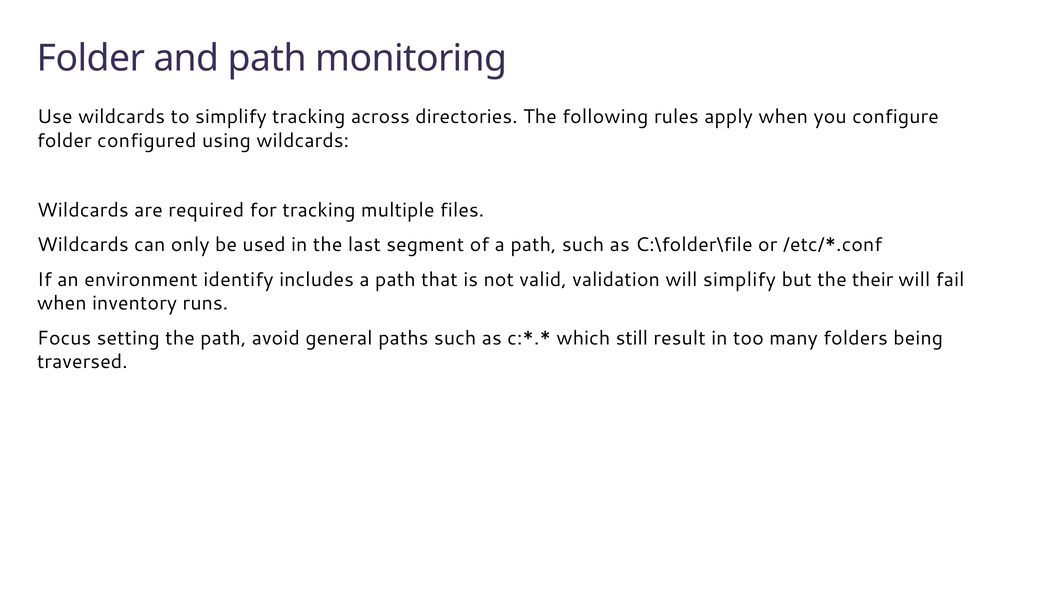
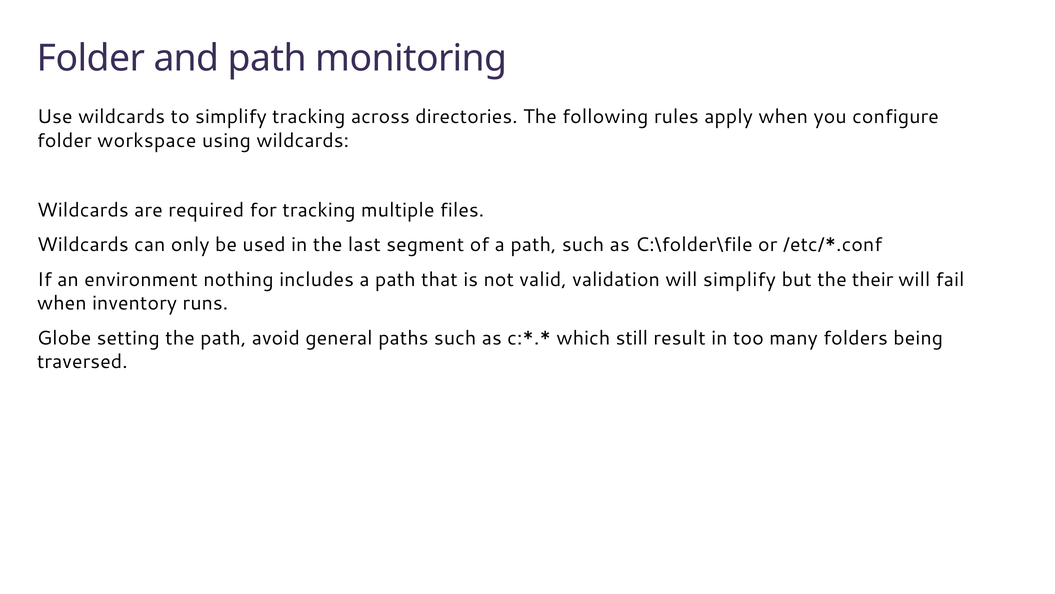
configured: configured -> workspace (147, 140)
identify: identify -> nothing (238, 279)
Focus: Focus -> Globe (64, 338)
